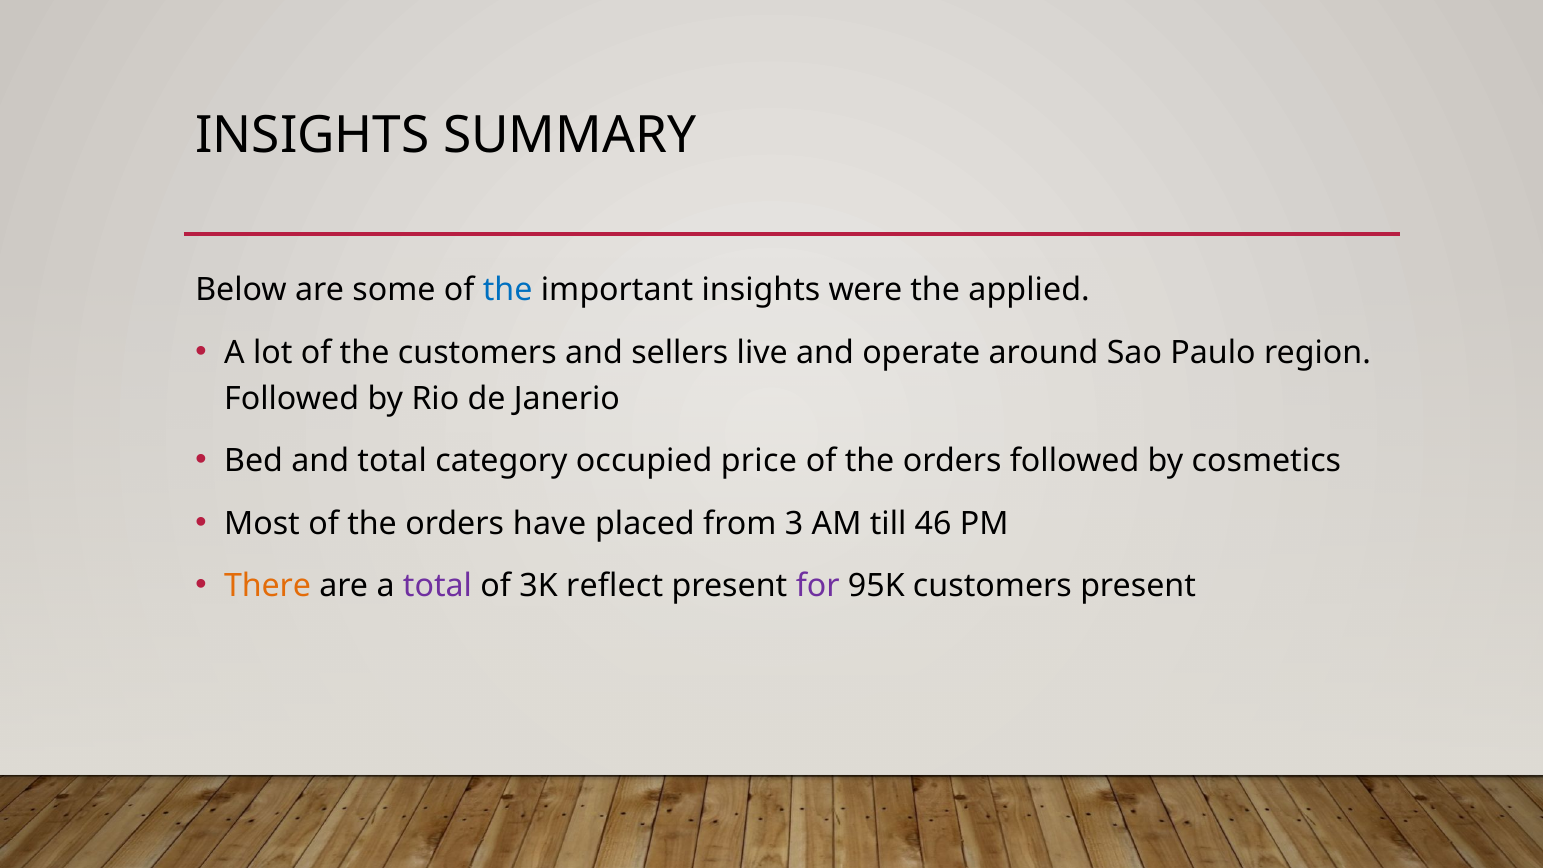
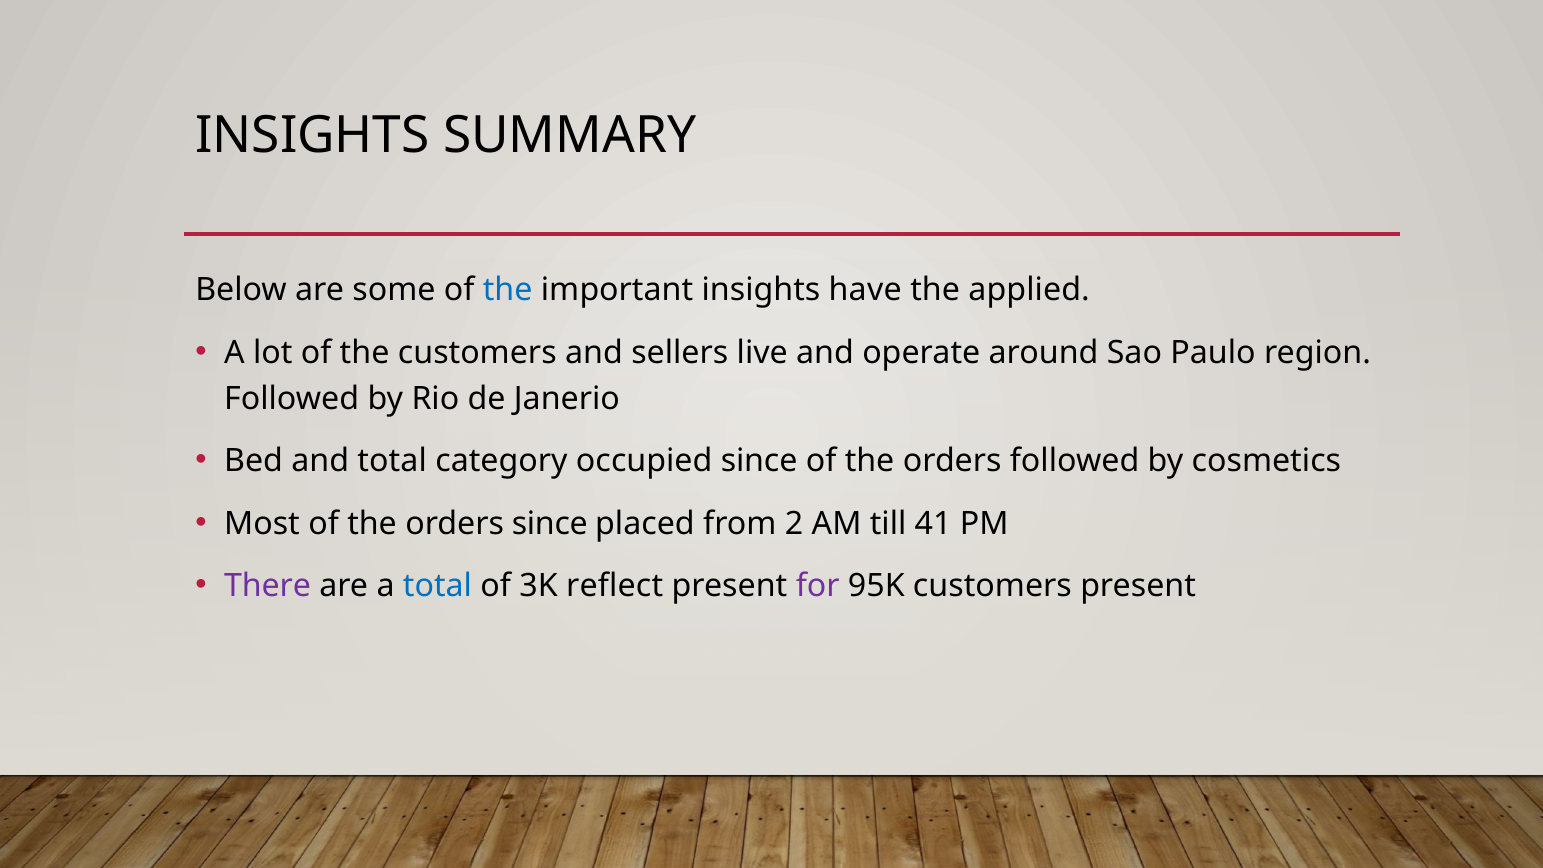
were: were -> have (865, 290)
occupied price: price -> since (759, 461)
orders have: have -> since (550, 524)
3: 3 -> 2 (794, 524)
46: 46 -> 41 (933, 524)
There colour: orange -> purple (268, 586)
total colour: purple -> blue (437, 586)
